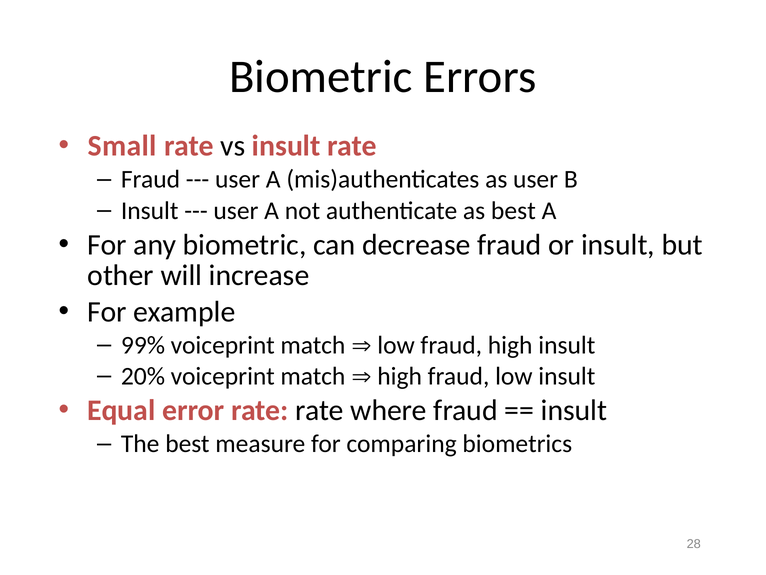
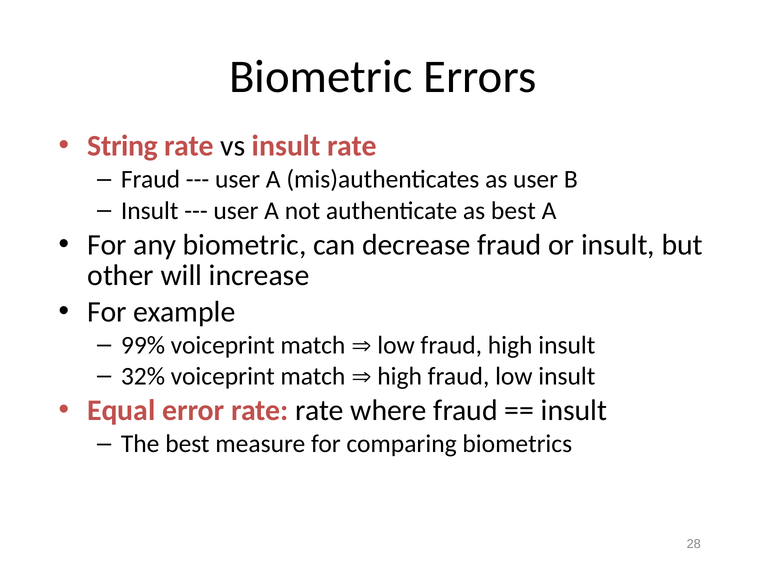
Small: Small -> String (123, 146)
20%: 20% -> 32% (143, 376)
